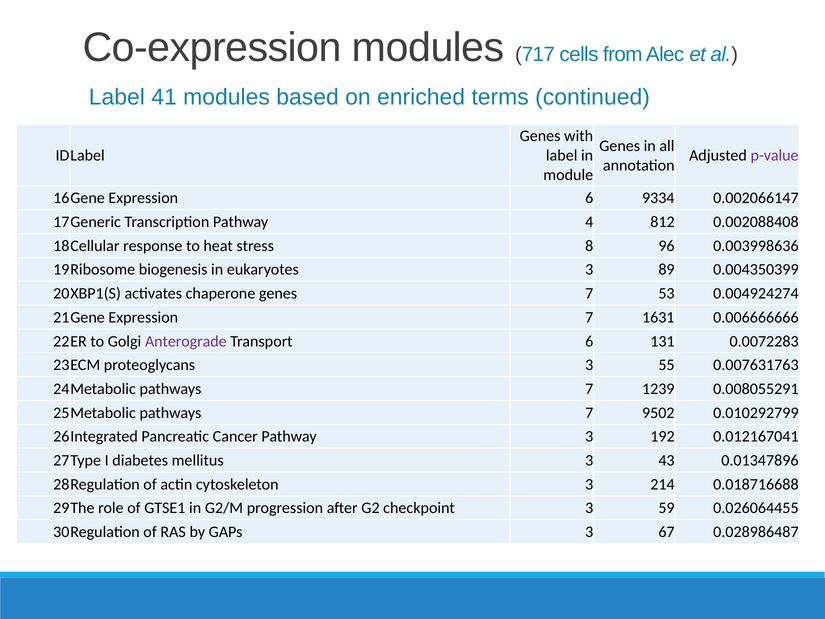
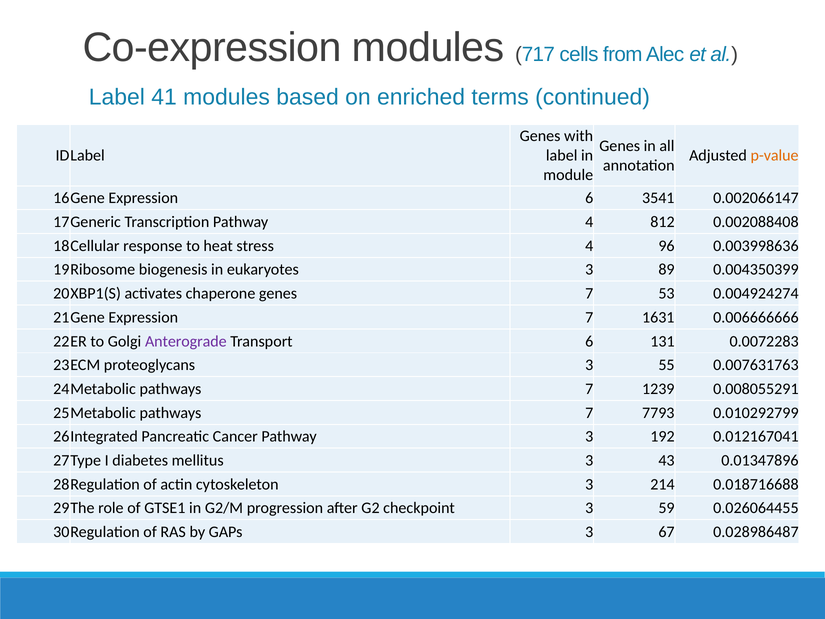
p-value colour: purple -> orange (775, 156)
9334: 9334 -> 3541 (658, 198)
stress 8: 8 -> 4 (589, 246)
9502: 9502 -> 7793 (658, 413)
